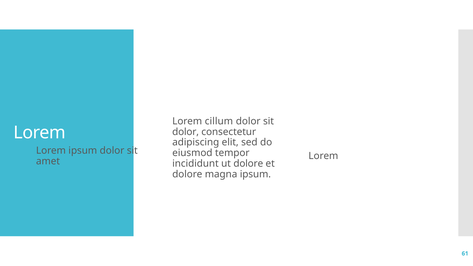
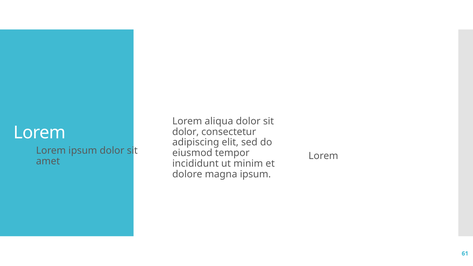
cillum: cillum -> aliqua (219, 121)
ut dolore: dolore -> minim (248, 164)
